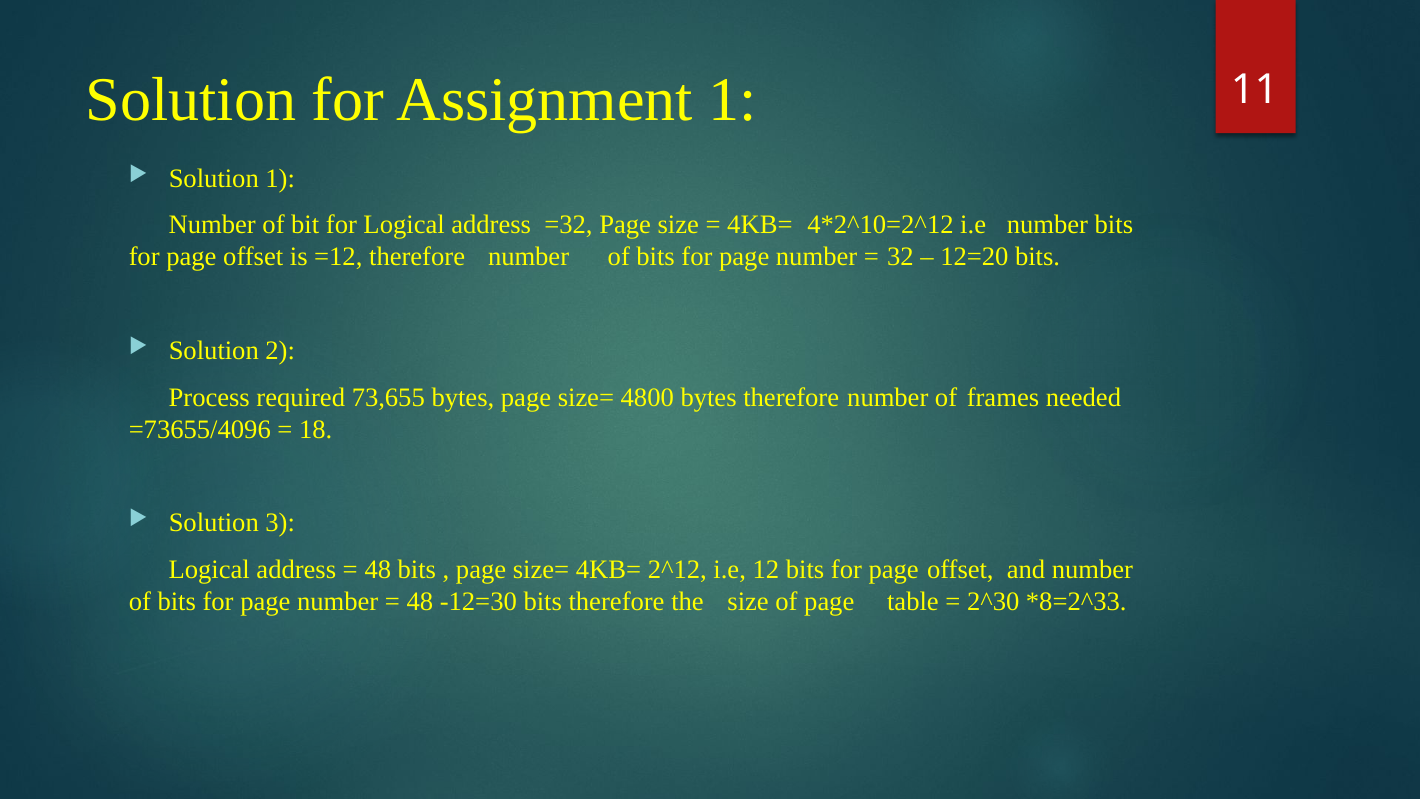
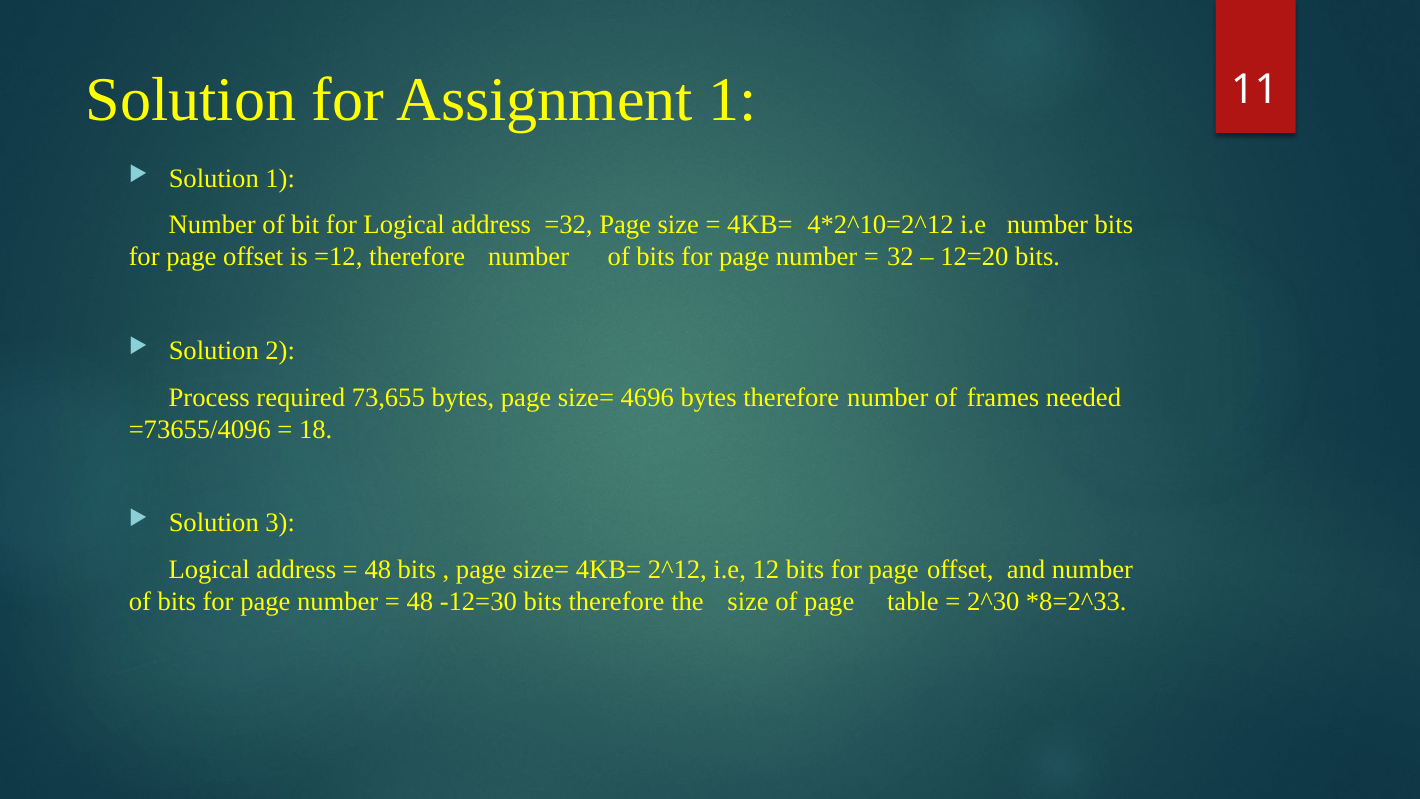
4800: 4800 -> 4696 (647, 397)
